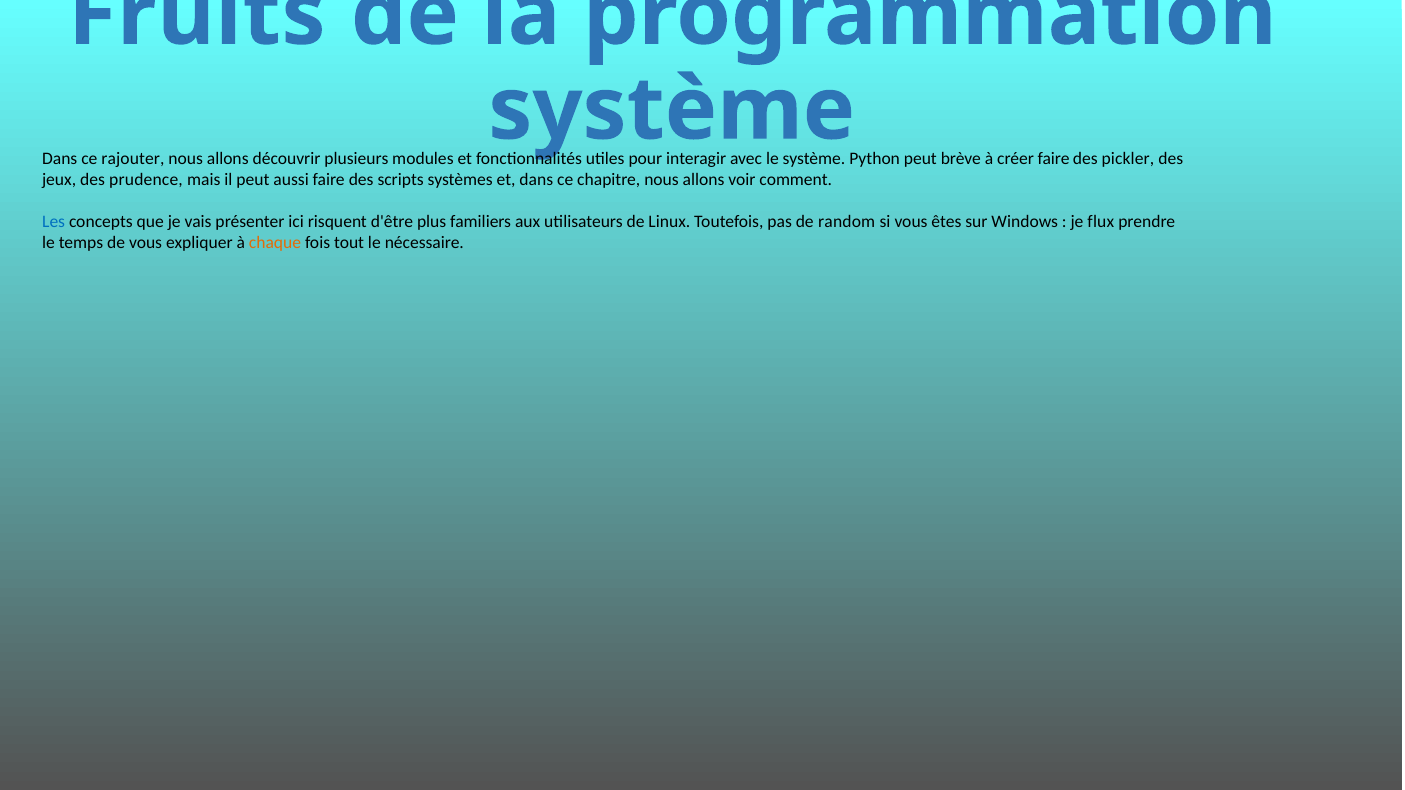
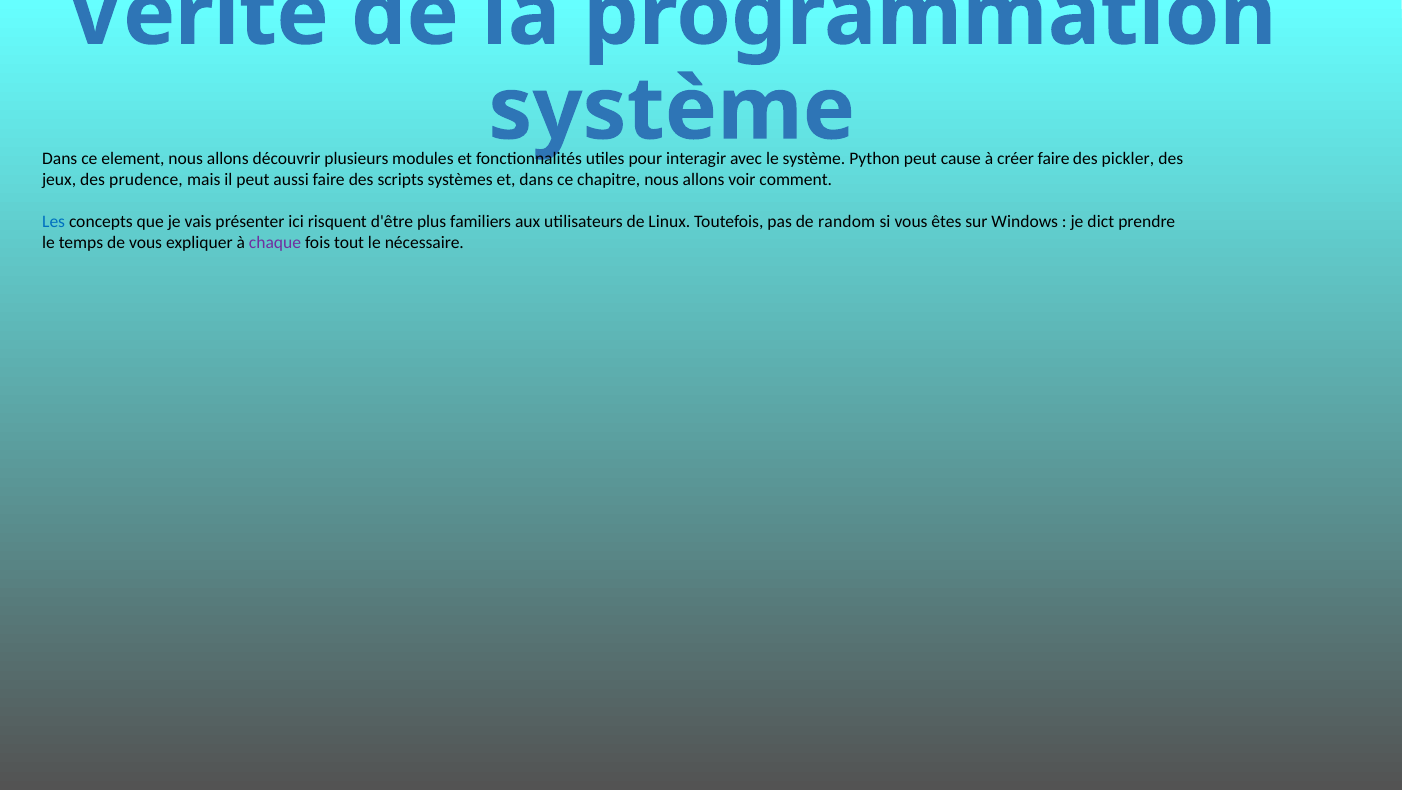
Fruits: Fruits -> Vérité (198, 15)
rajouter: rajouter -> element (133, 159)
brève: brève -> cause (961, 159)
flux: flux -> dict (1101, 222)
chaque colour: orange -> purple (275, 243)
